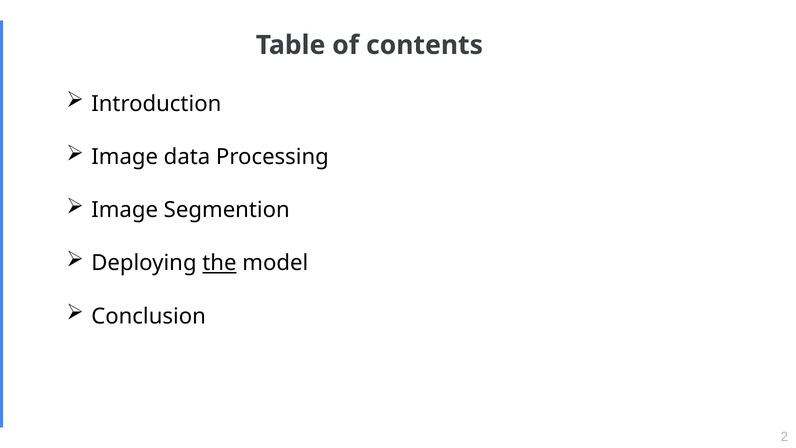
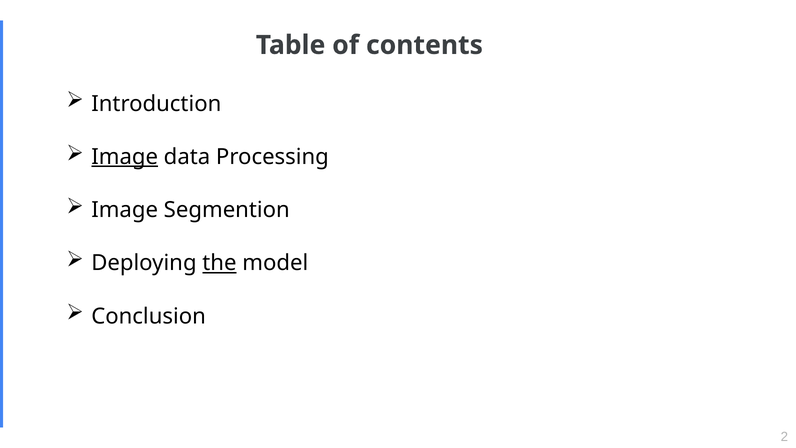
Image underline: none -> present (125, 157)
